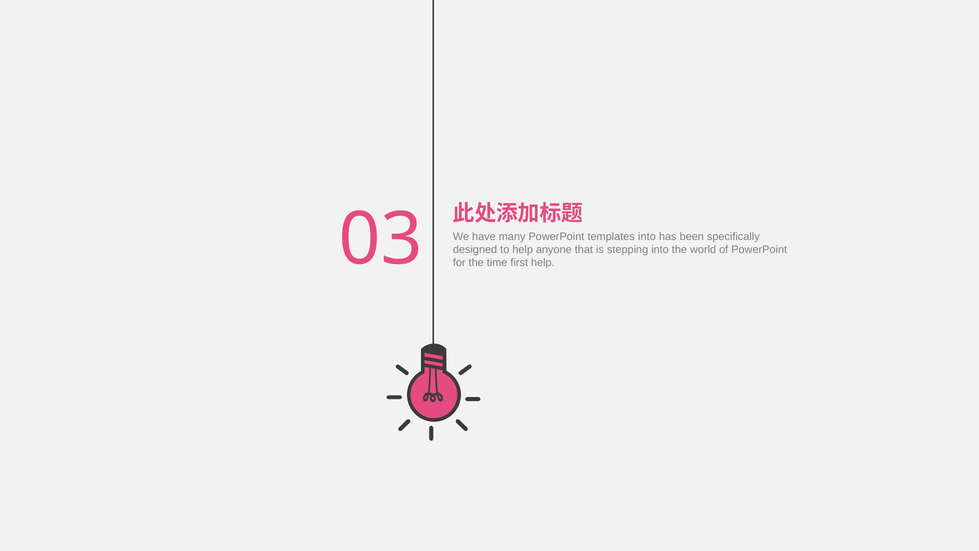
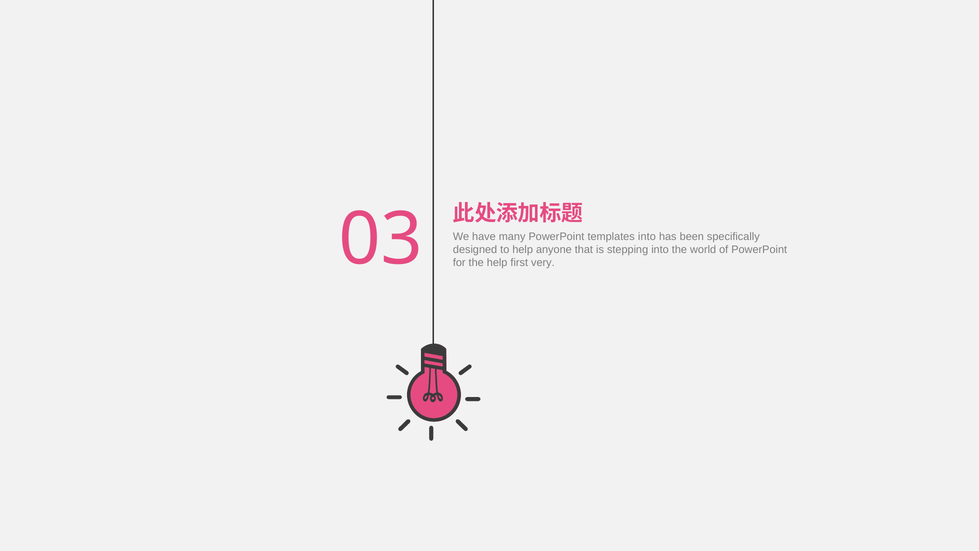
the time: time -> help (497, 263)
first help: help -> very (543, 263)
